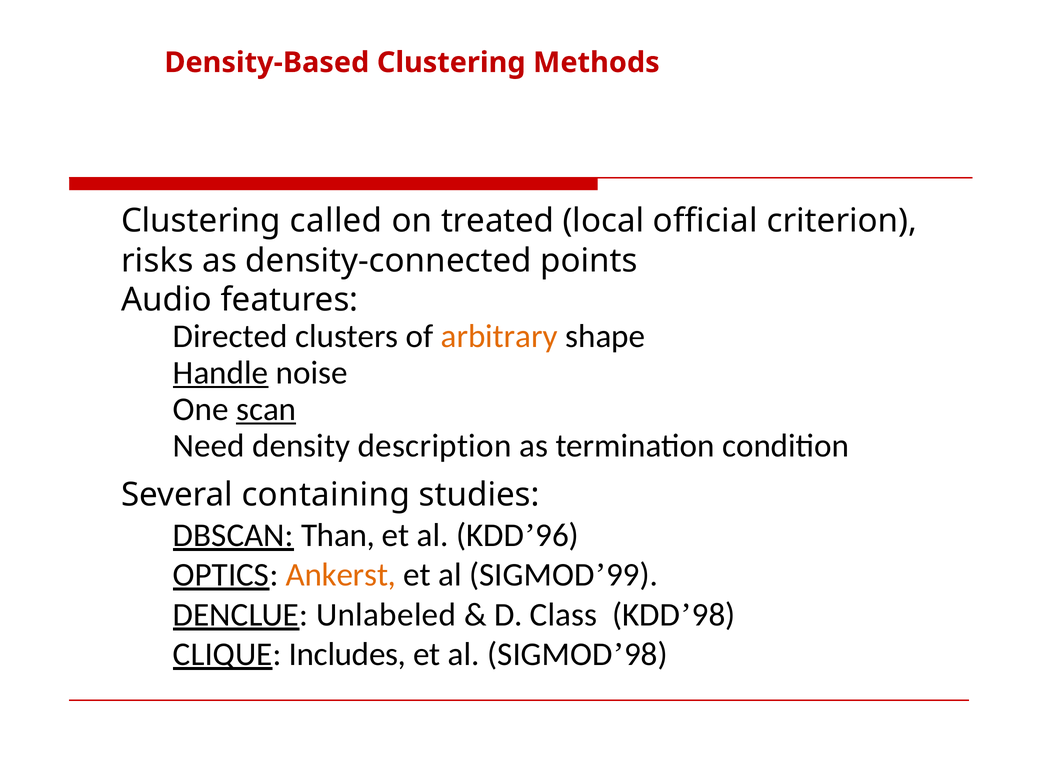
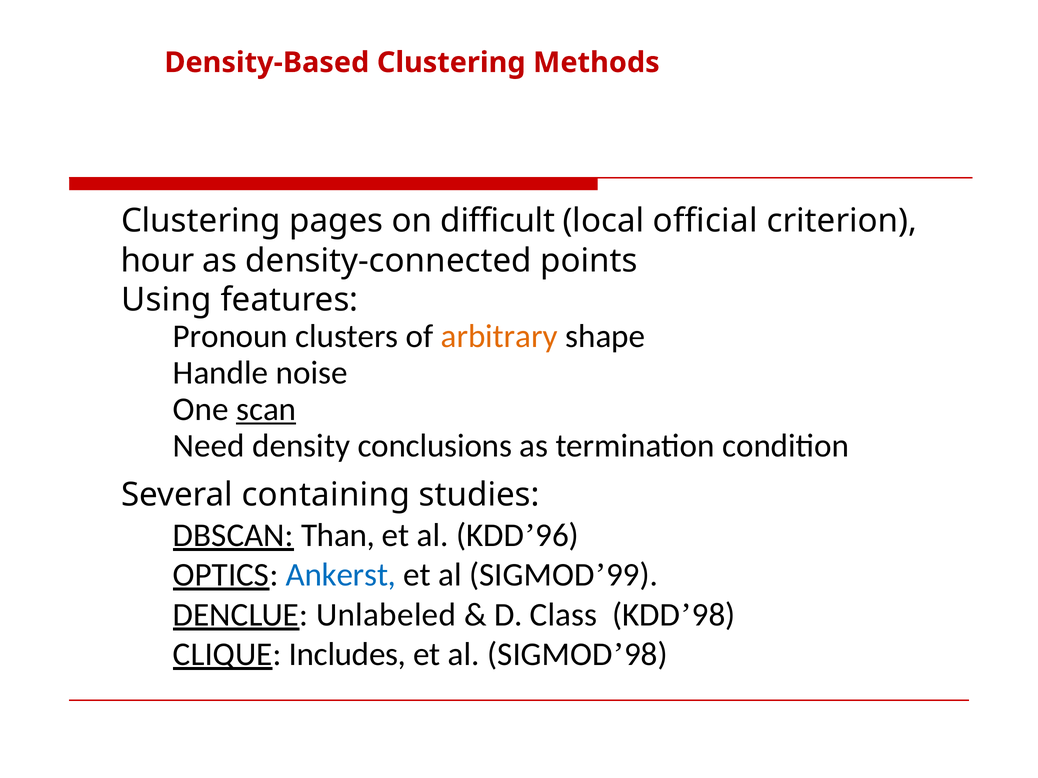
called: called -> pages (336, 221)
treated: treated -> difficult (498, 221)
risks: risks -> hour (158, 261)
Audio: Audio -> Using (166, 300)
Directed: Directed -> Pronoun (230, 337)
Handle underline: present -> none (221, 373)
description: description -> conclusions (435, 446)
Ankerst colour: orange -> blue (341, 575)
